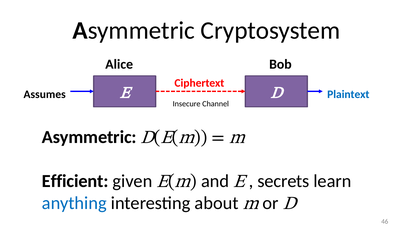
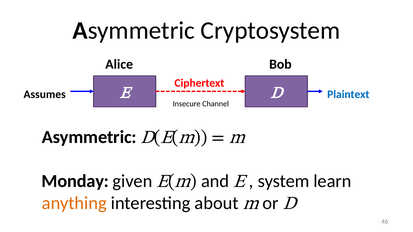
Efficient: Efficient -> Monday (75, 181)
secrets: secrets -> system (284, 181)
anything colour: blue -> orange (74, 204)
